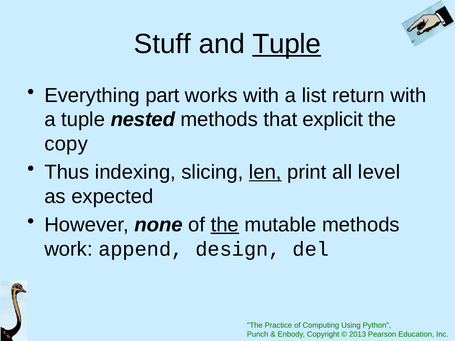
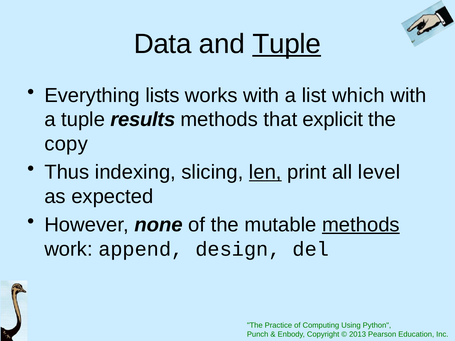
Stuff: Stuff -> Data (163, 44)
part: part -> lists (162, 95)
return: return -> which (358, 95)
nested: nested -> results (143, 120)
the underline: present -> none (225, 225)
methods underline: none -> present (361, 225)
